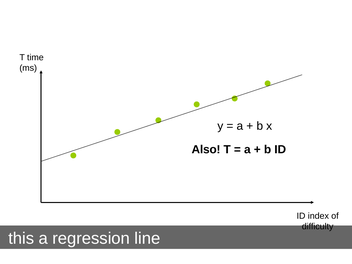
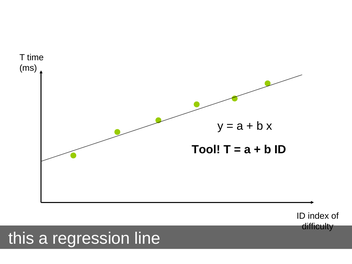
Also: Also -> Tool (206, 149)
